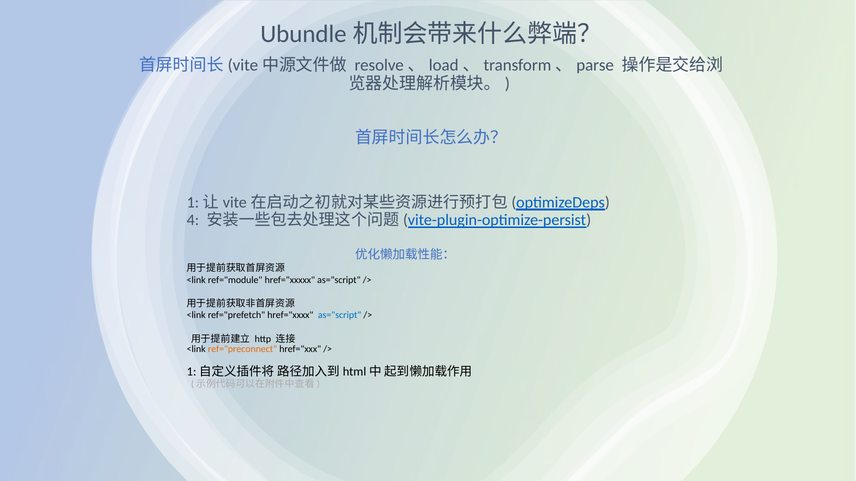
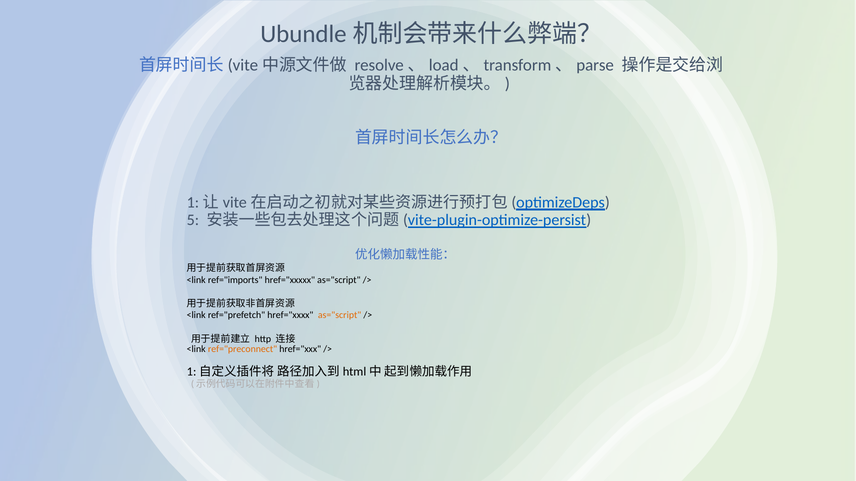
4: 4 -> 5 (193, 220)
ref="module: ref="module -> ref="imports (235, 280)
as="script colour: blue -> orange (340, 316)
